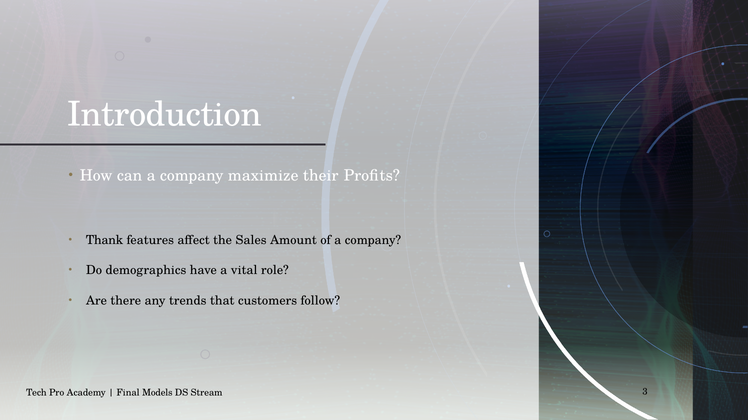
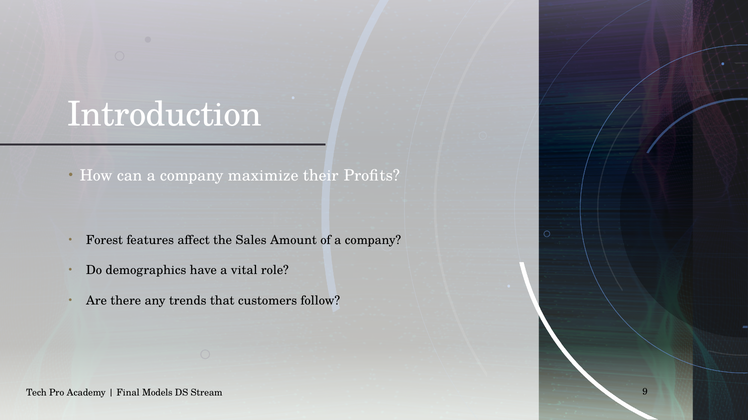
Thank: Thank -> Forest (105, 241)
3: 3 -> 9 (645, 393)
